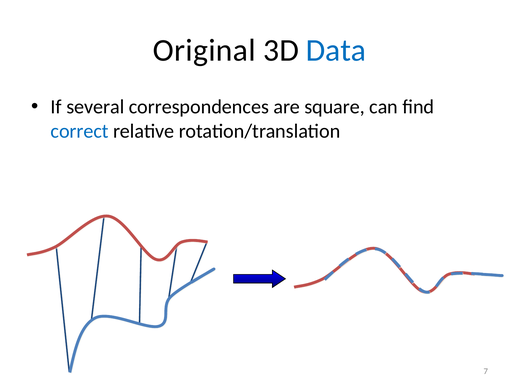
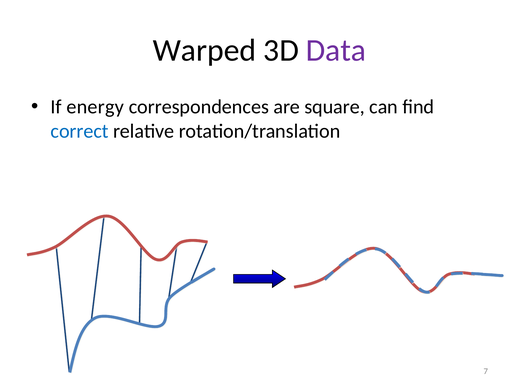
Original: Original -> Warped (204, 50)
Data colour: blue -> purple (336, 50)
several: several -> energy (95, 107)
